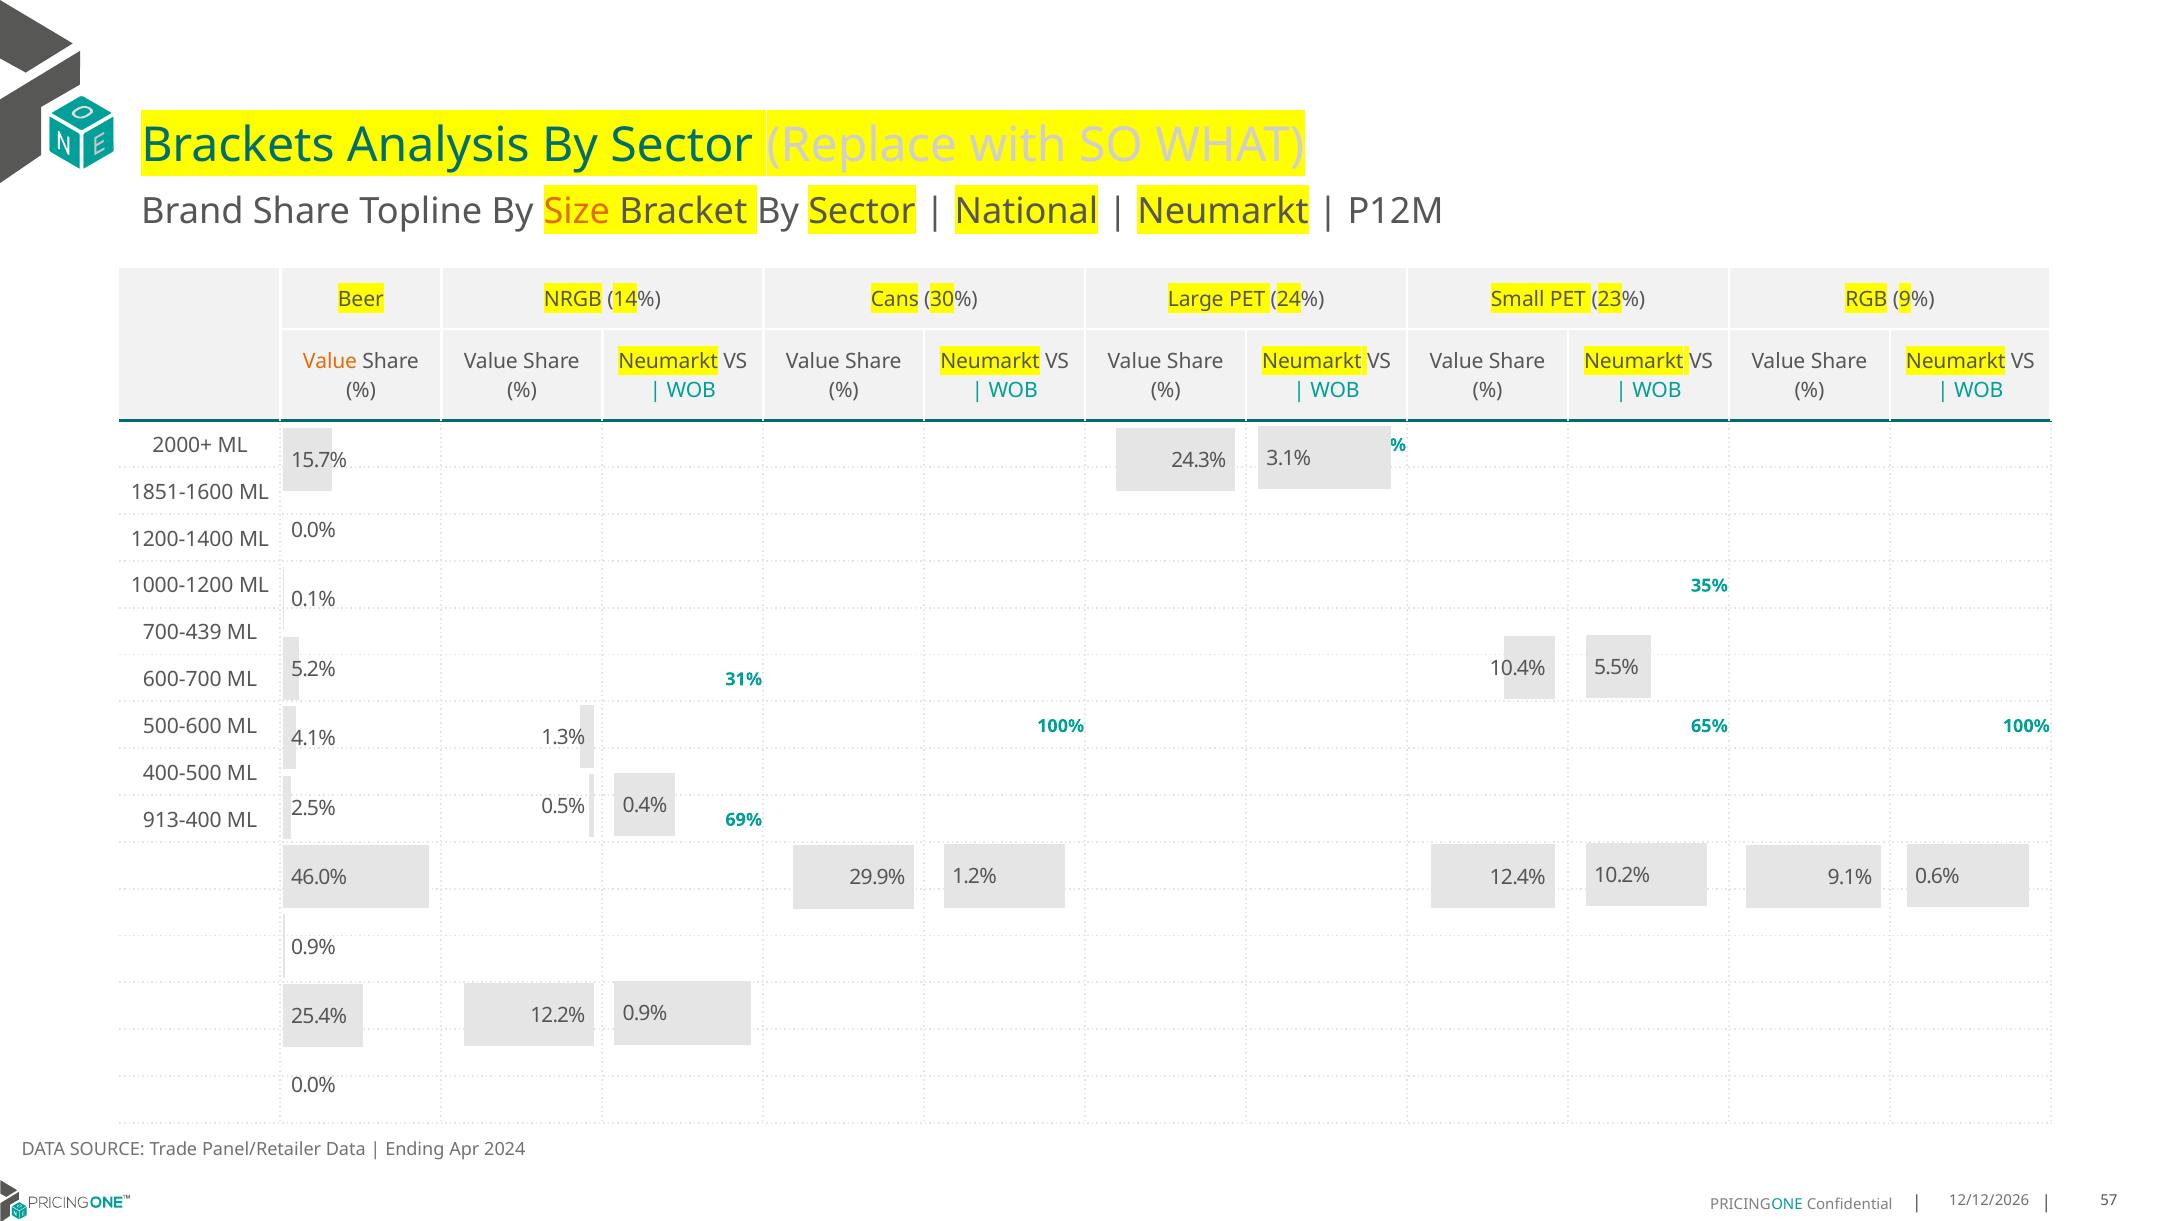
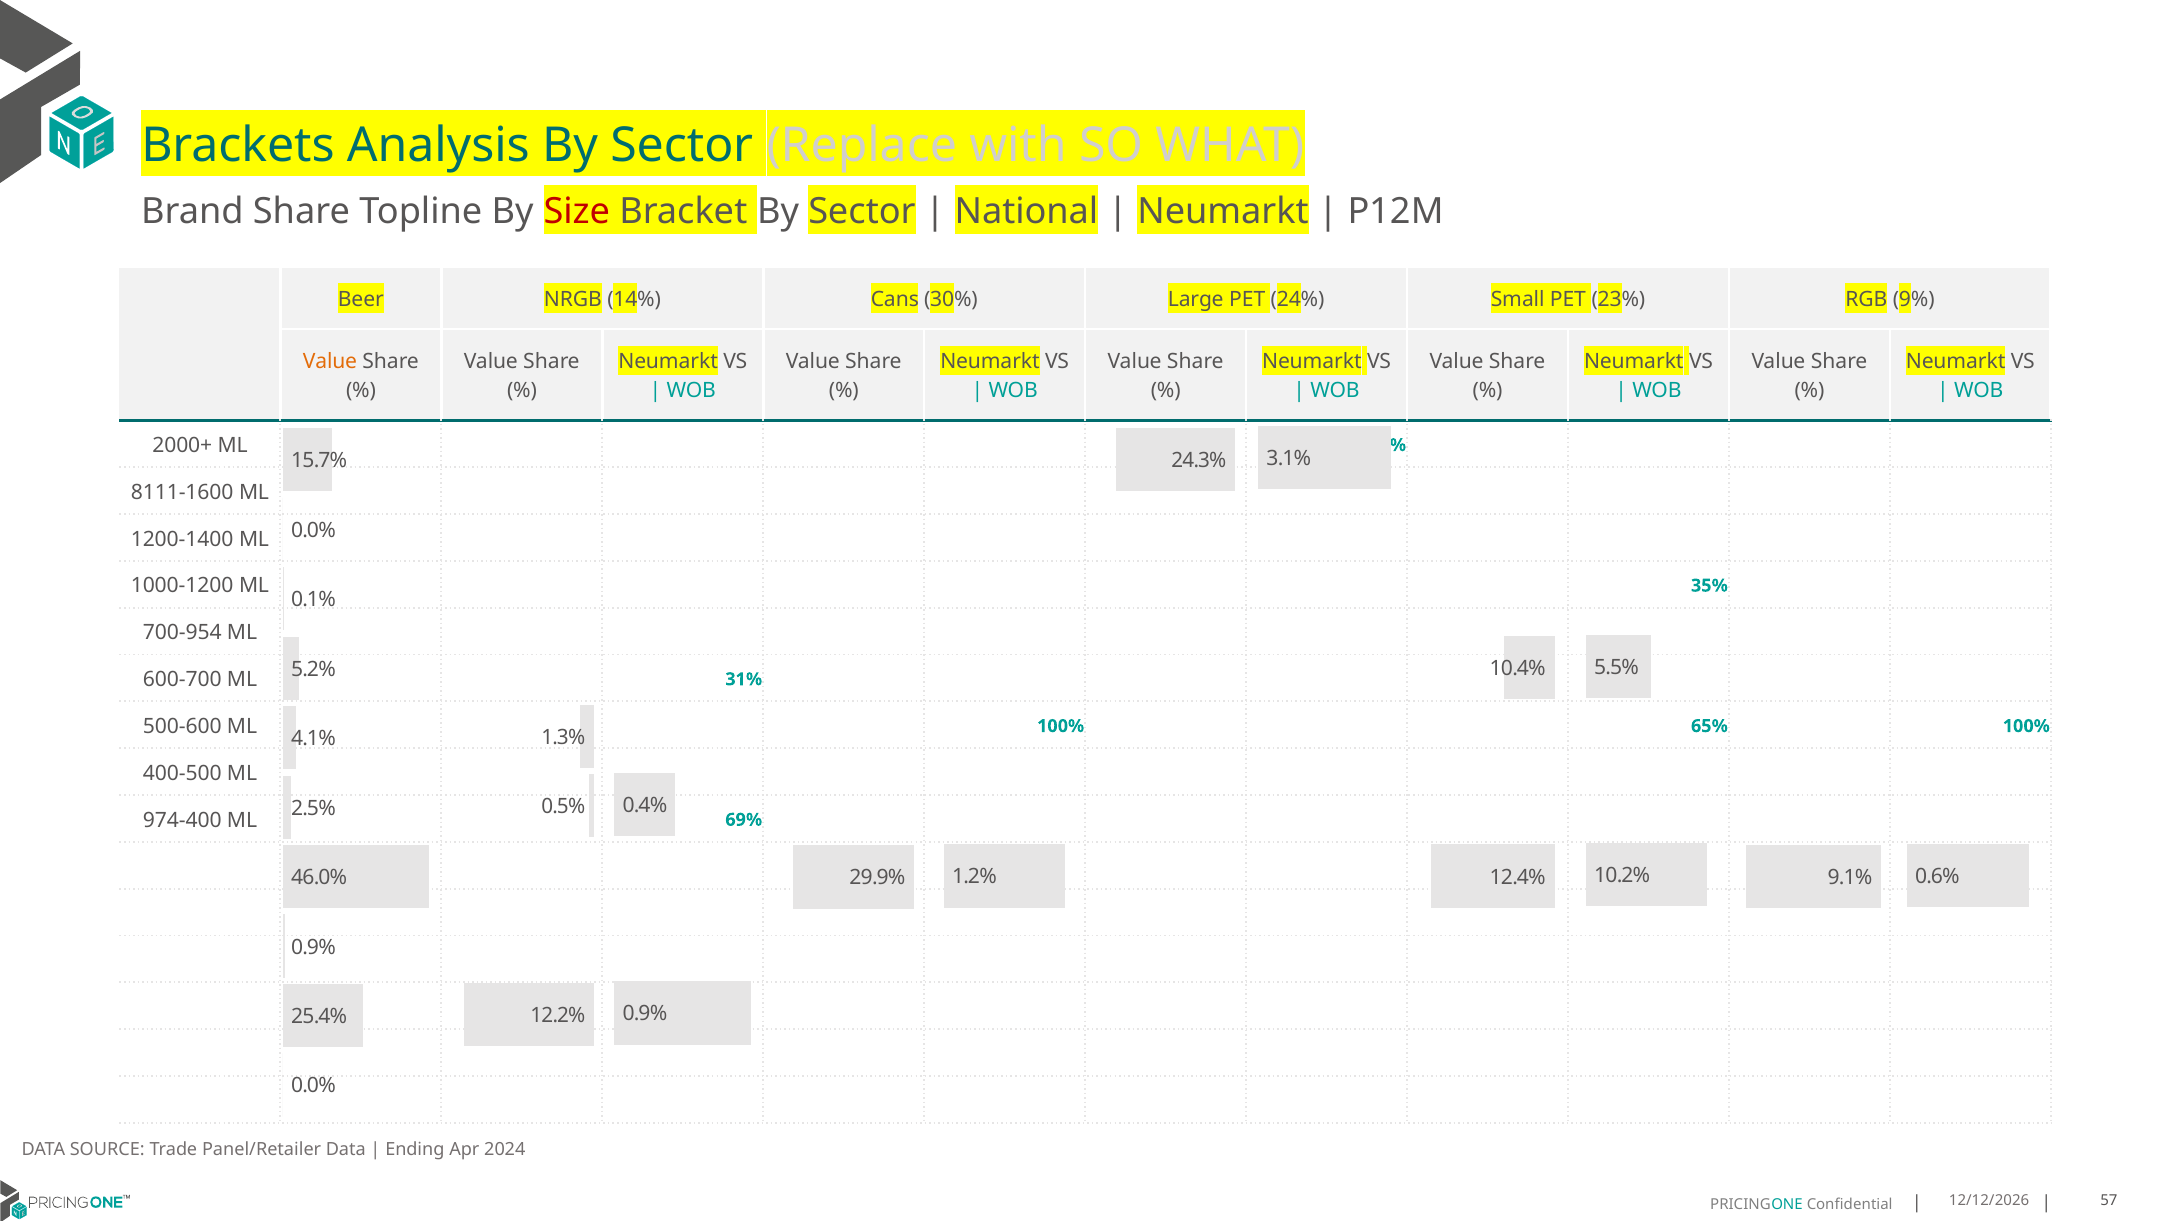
Size colour: orange -> red (577, 212)
1851-1600: 1851-1600 -> 8111-1600 (182, 492)
700-439: 700-439 -> 700-954 (182, 633)
913-400: 913-400 -> 974-400 (182, 820)
